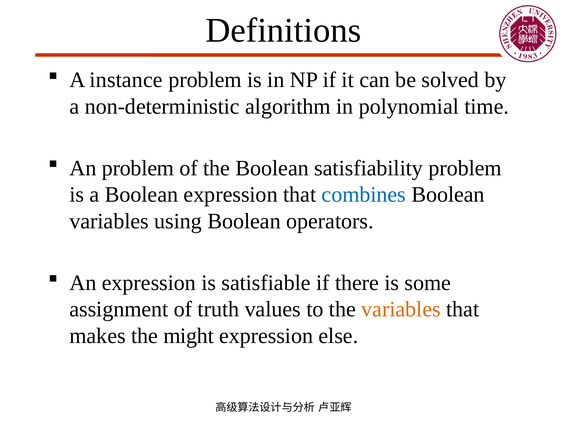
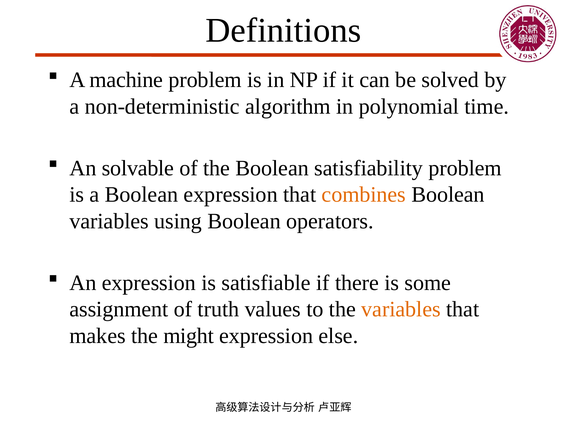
instance: instance -> machine (126, 80)
An problem: problem -> solvable (138, 168)
combines colour: blue -> orange (364, 195)
